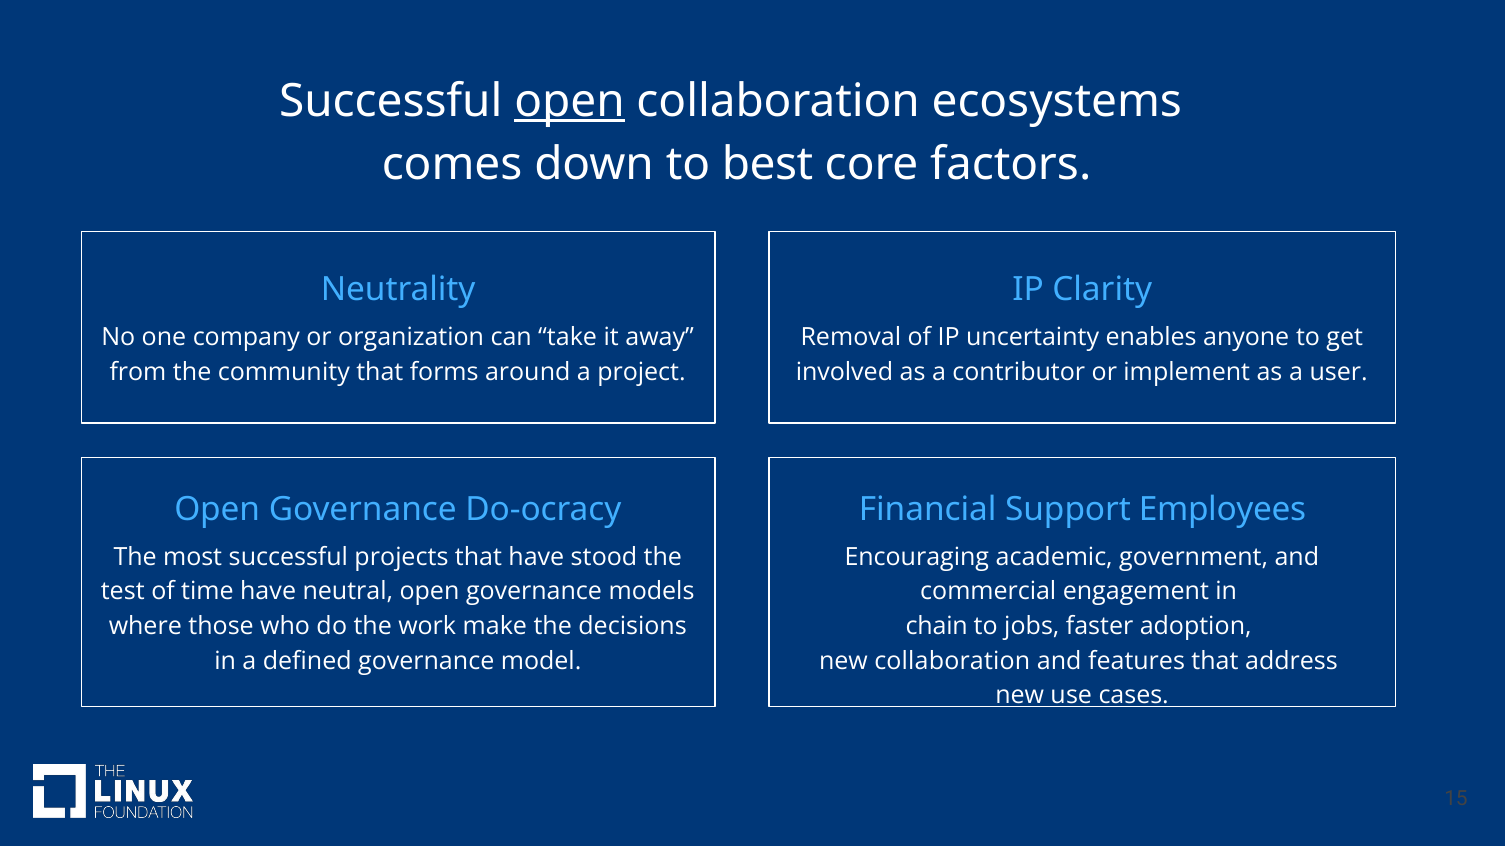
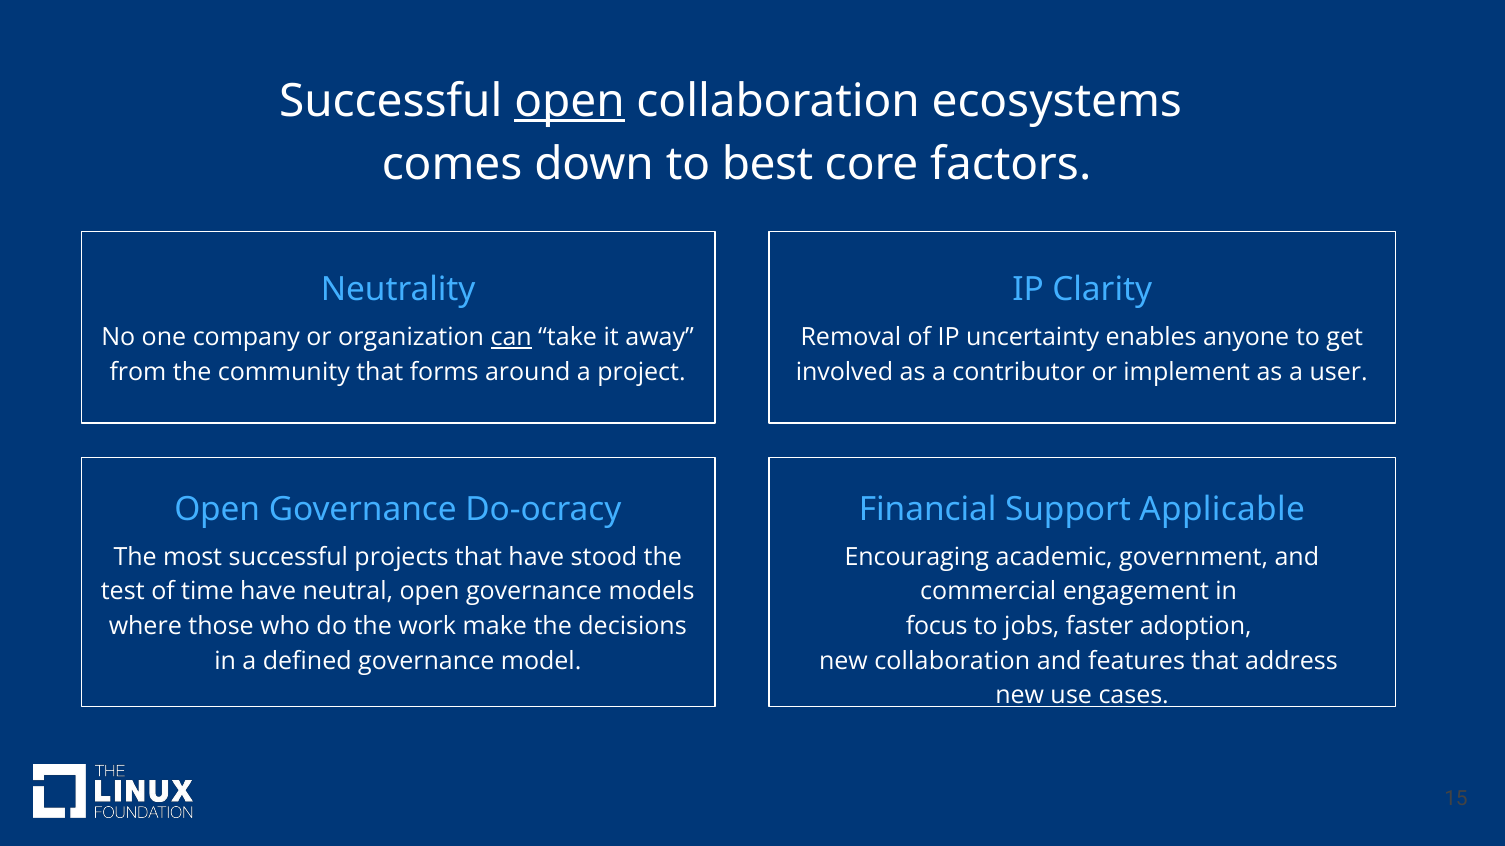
can underline: none -> present (511, 338)
Employees: Employees -> Applicable (1222, 510)
chain: chain -> focus (937, 627)
